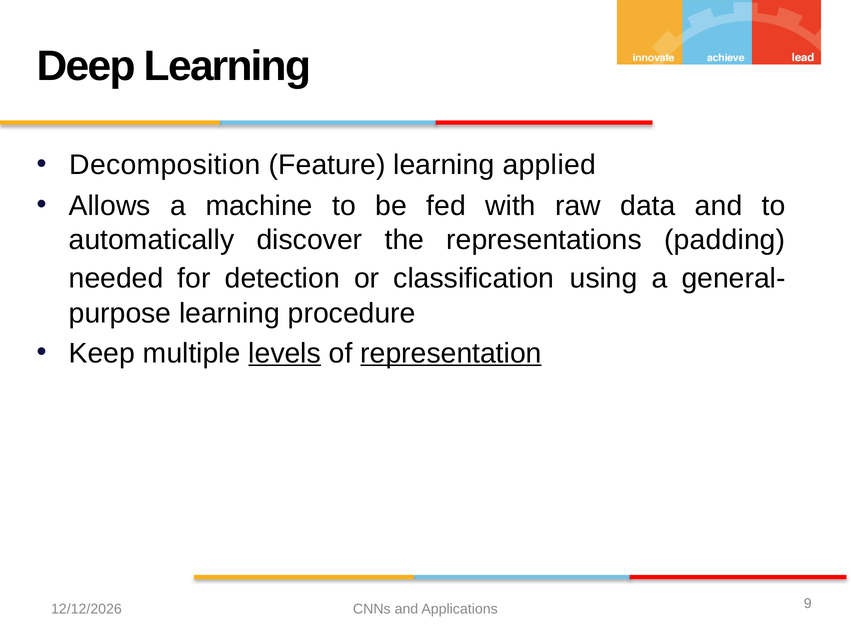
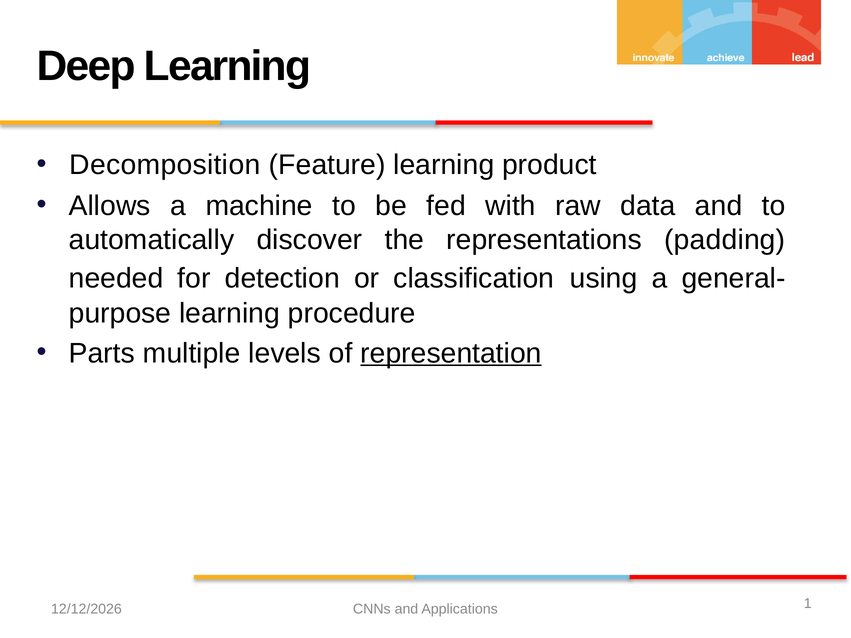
applied: applied -> product (549, 165)
Keep: Keep -> Parts (102, 353)
levels underline: present -> none (285, 353)
9: 9 -> 1 (808, 604)
